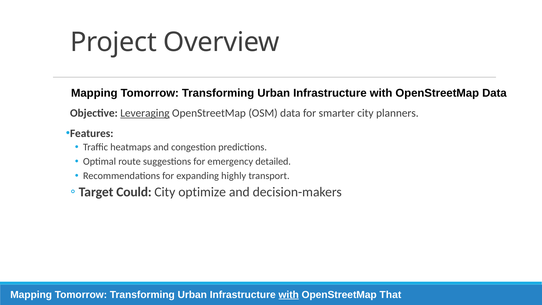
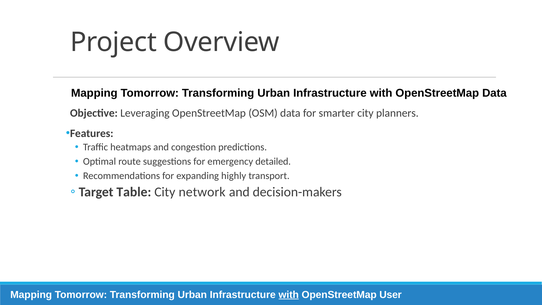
Leveraging underline: present -> none (145, 113)
Could: Could -> Table (134, 192)
optimize: optimize -> network (202, 192)
That: That -> User (391, 295)
